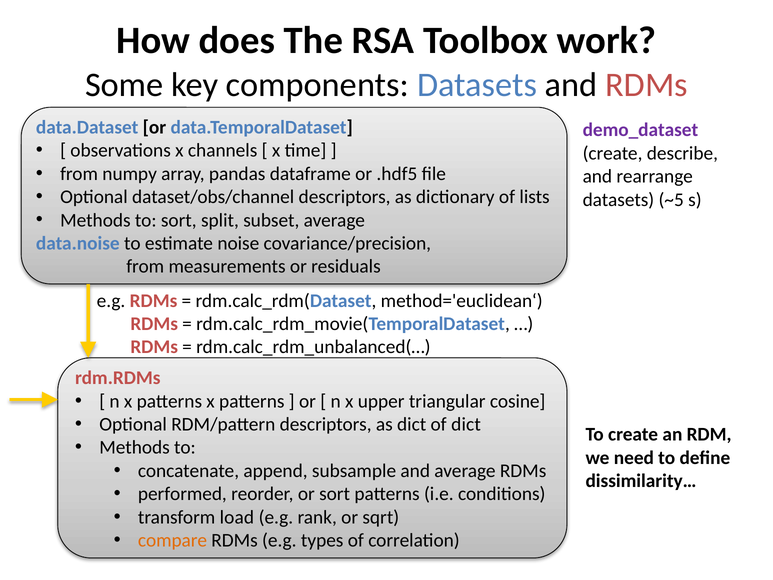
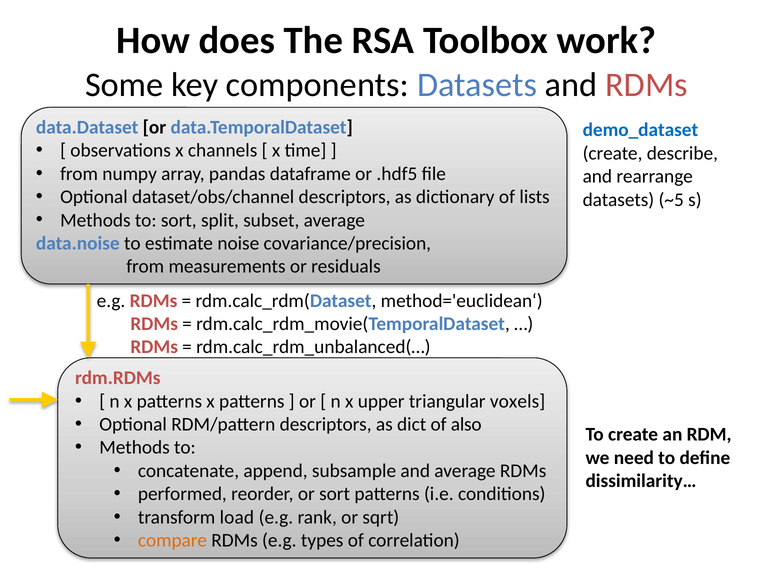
demo_dataset colour: purple -> blue (640, 130)
cosine: cosine -> voxels (518, 401)
of dict: dict -> also (466, 424)
